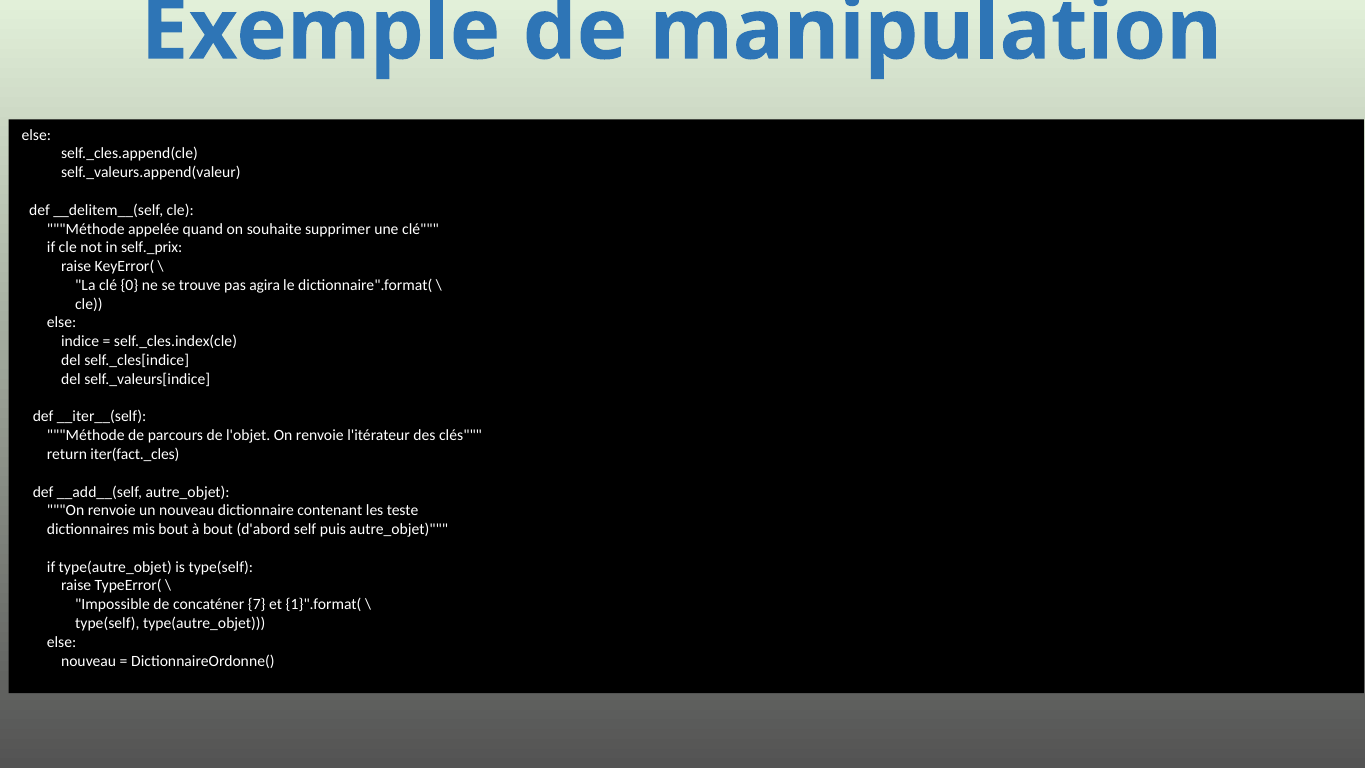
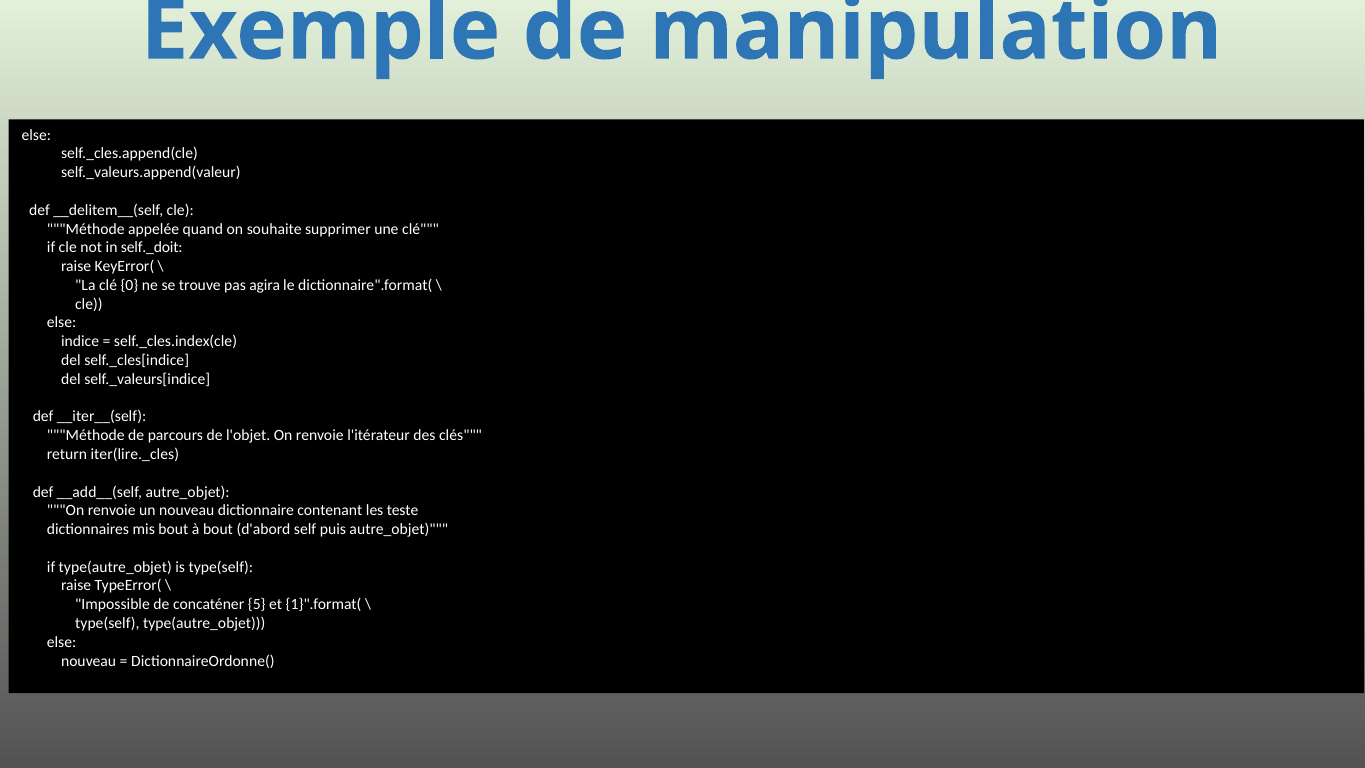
self._prix: self._prix -> self._doit (152, 248)
iter(fact._cles: iter(fact._cles -> iter(lire._cles (135, 454)
7: 7 -> 5 (257, 604)
